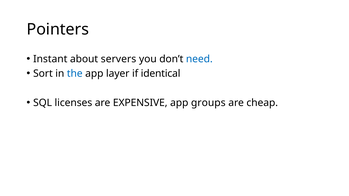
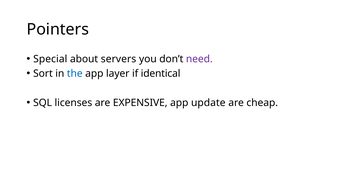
Instant: Instant -> Special (50, 59)
need colour: blue -> purple (199, 59)
groups: groups -> update (208, 103)
